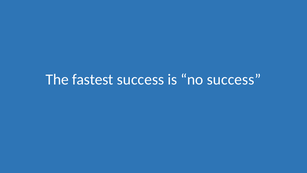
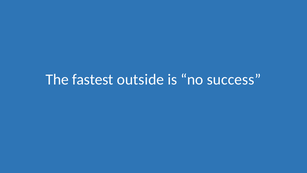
fastest success: success -> outside (140, 79)
